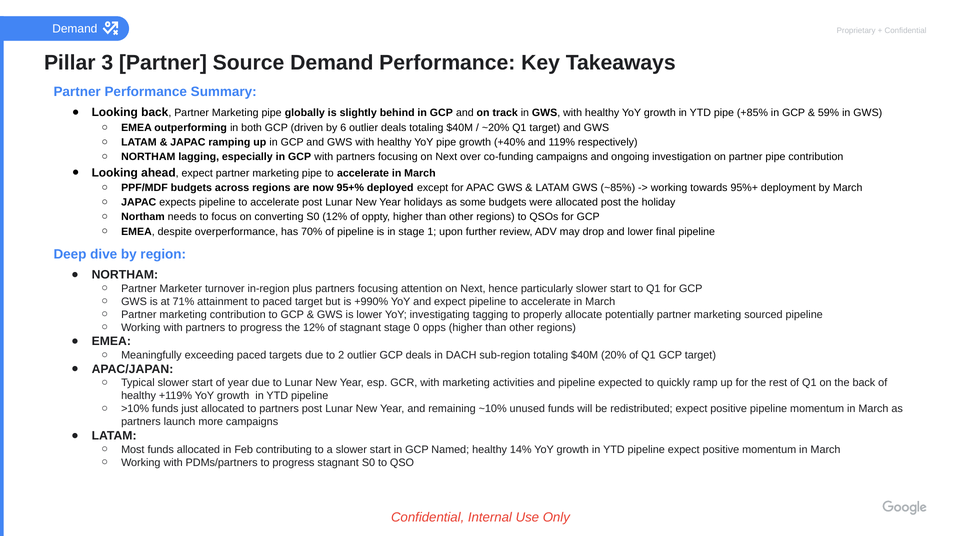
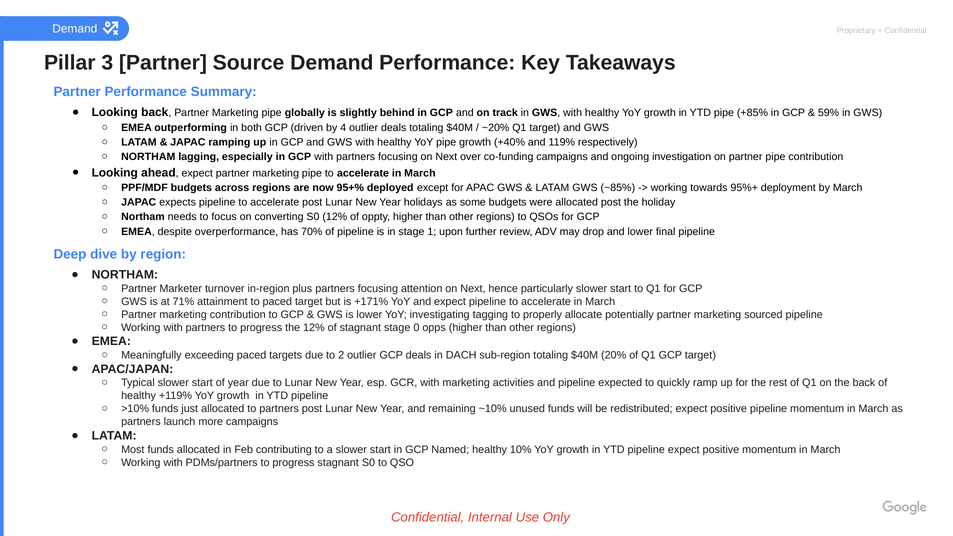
6: 6 -> 4 (343, 128)
+990%: +990% -> +171% (371, 302)
14%: 14% -> 10% (521, 450)
